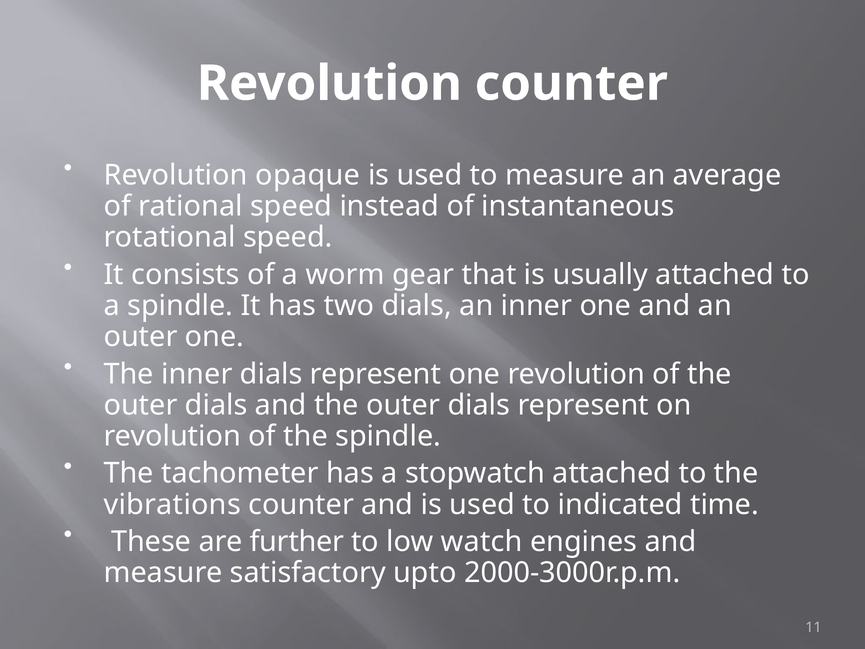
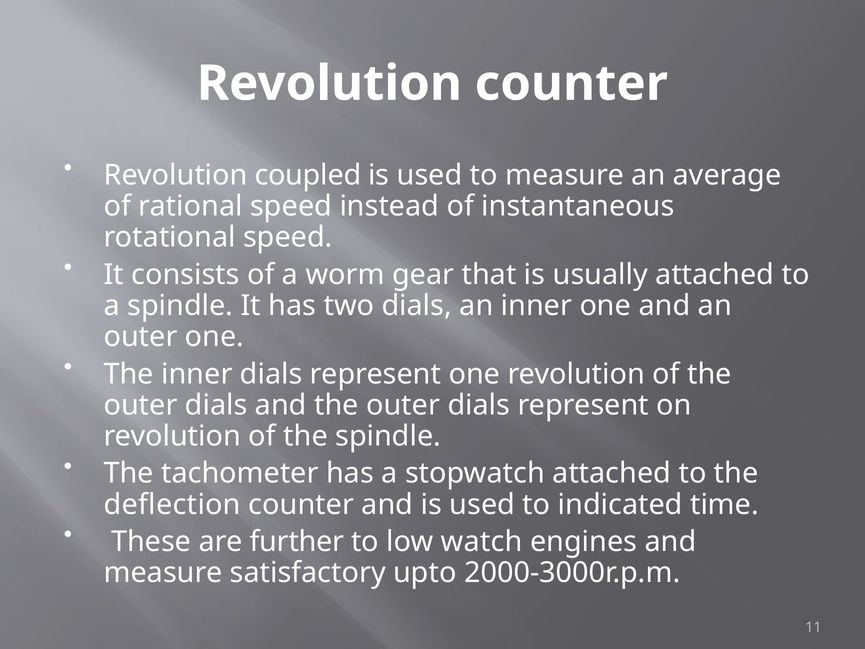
opaque: opaque -> coupled (308, 175)
vibrations: vibrations -> deflection (172, 504)
